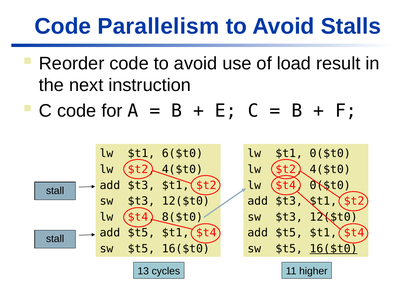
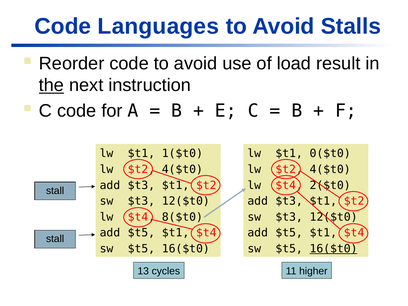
Parallelism: Parallelism -> Languages (158, 26)
the underline: none -> present (51, 85)
6($t0: 6($t0 -> 1($t0 (182, 154)
$t4 0($t0: 0($t0 -> 2($t0 (330, 185)
